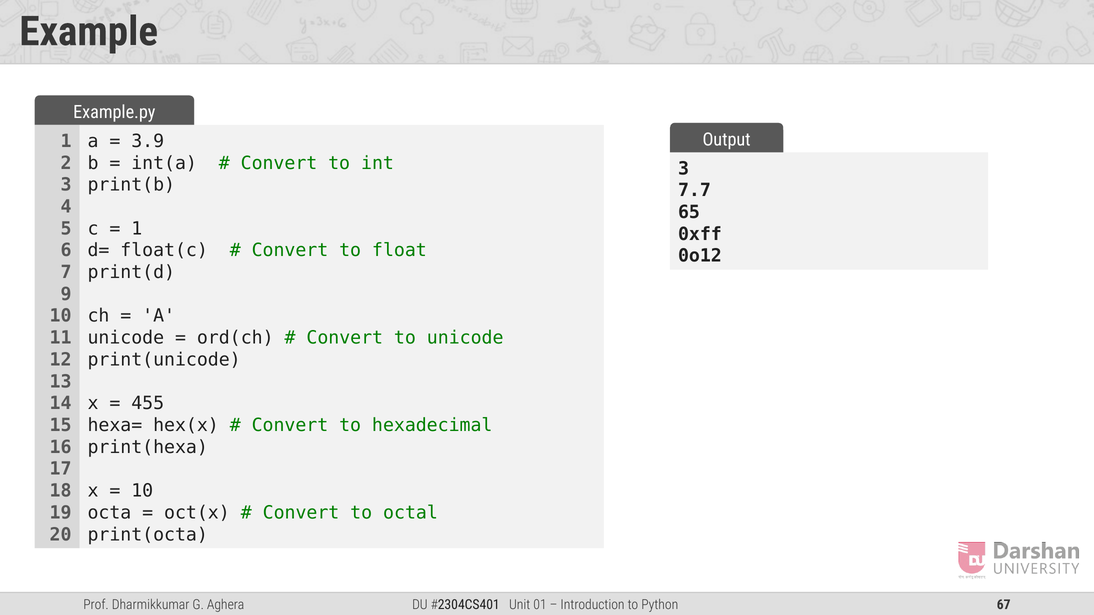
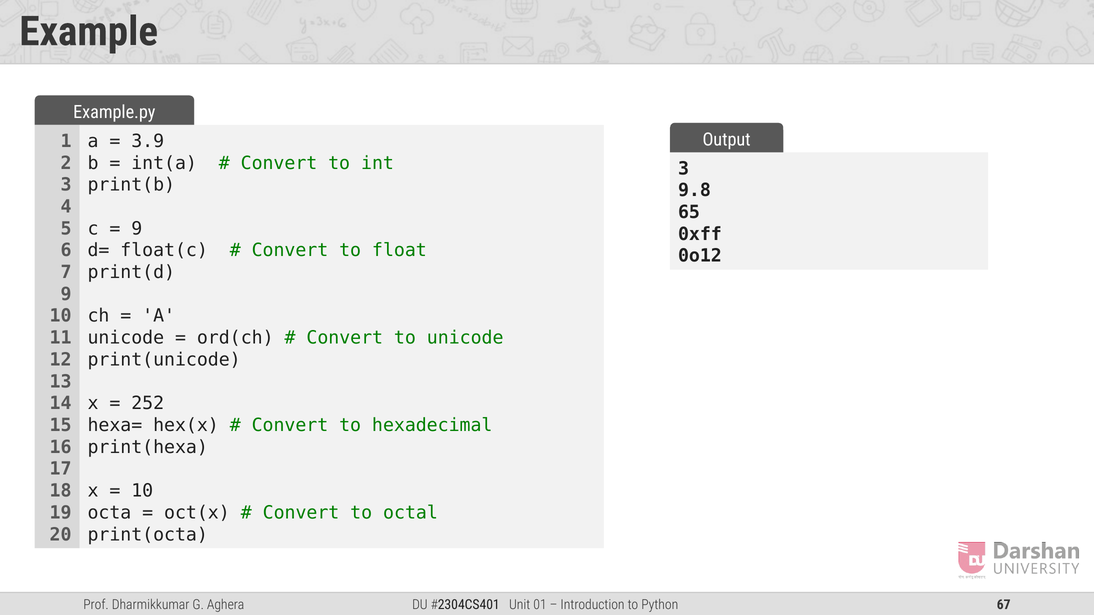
7.7: 7.7 -> 9.8 (694, 191)
1: 1 -> 9 (137, 229)
455: 455 -> 252 (148, 404)
